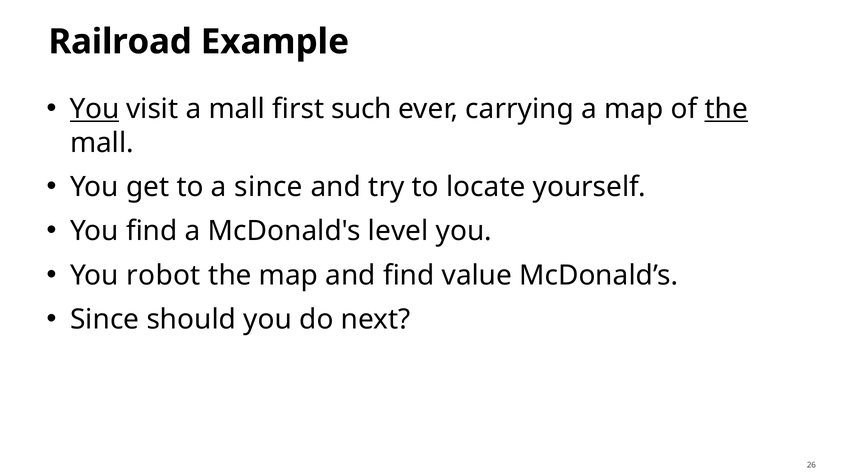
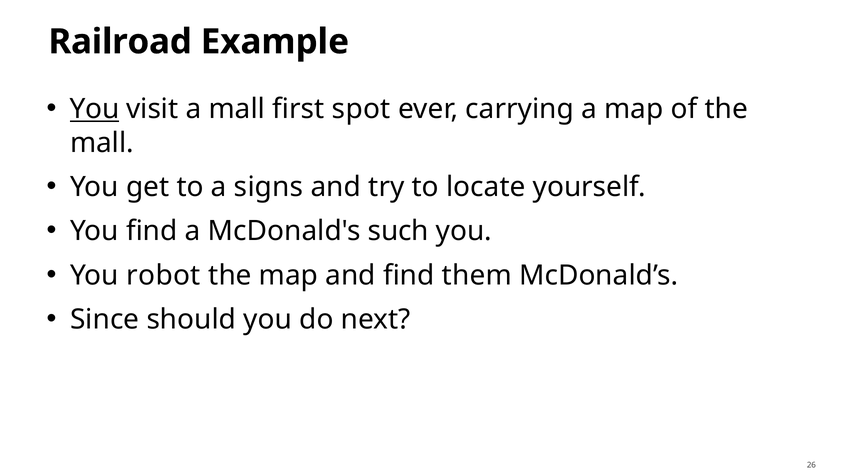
such: such -> spot (361, 109)
the underline: present -> none (726, 109)
a since: since -> signs (269, 187)
level: level -> such (398, 231)
value: value -> them (477, 275)
